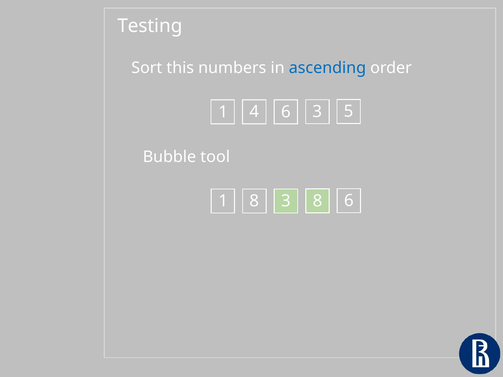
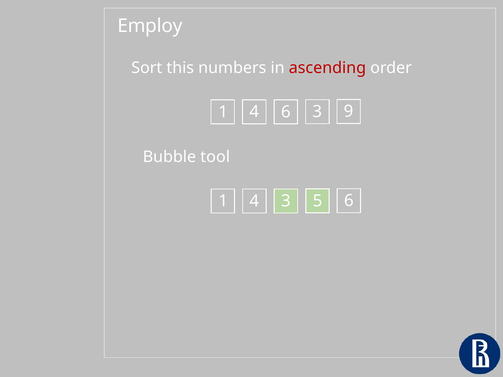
Testing: Testing -> Employ (150, 26)
ascending colour: blue -> red (327, 68)
5: 5 -> 9 (349, 112)
8: 8 -> 4 (254, 201)
3 8: 8 -> 5 (318, 201)
